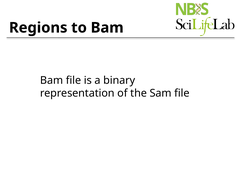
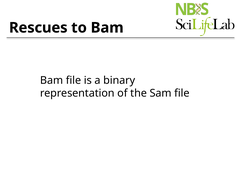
Regions: Regions -> Rescues (38, 28)
